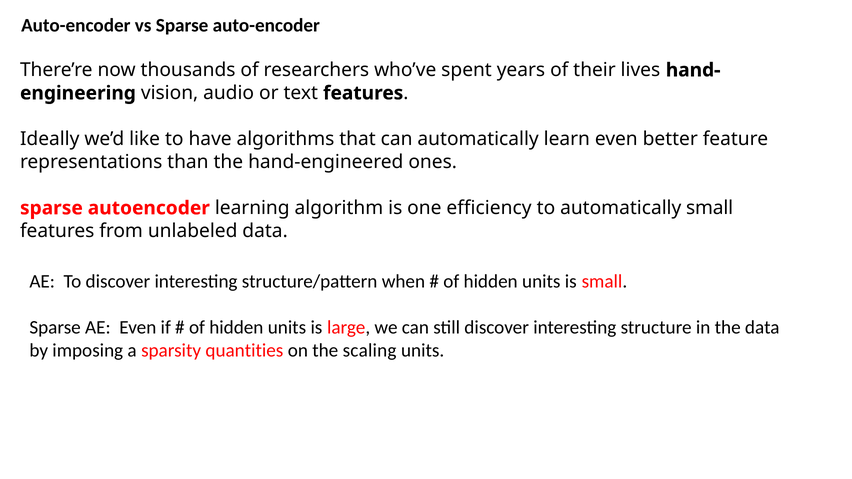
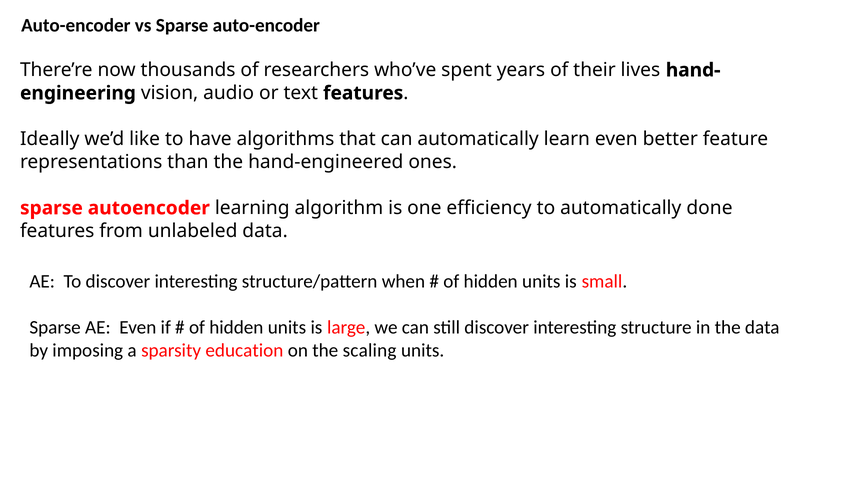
automatically small: small -> done (709, 208)
quantities: quantities -> education (244, 351)
